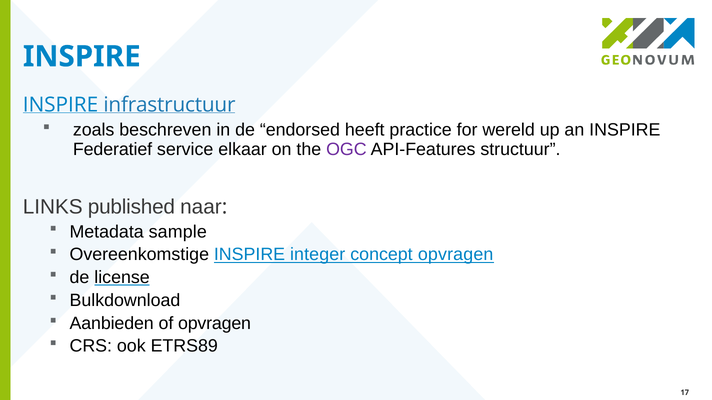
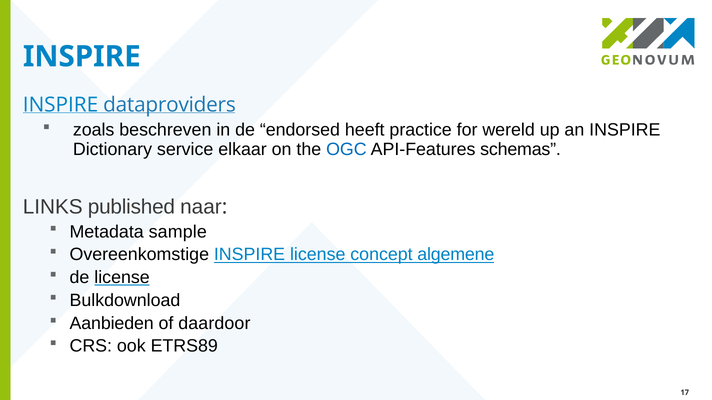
infrastructuur: infrastructuur -> dataproviders (169, 105)
Federatief: Federatief -> Dictionary (112, 149)
OGC colour: purple -> blue (346, 149)
structuur: structuur -> schemas (521, 149)
INSPIRE integer: integer -> license (318, 255)
concept opvragen: opvragen -> algemene (456, 255)
of opvragen: opvragen -> daardoor (214, 324)
